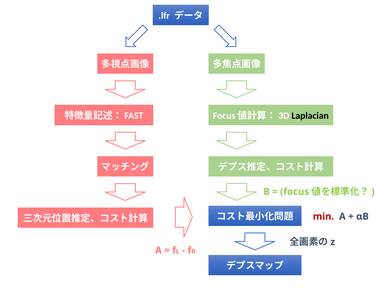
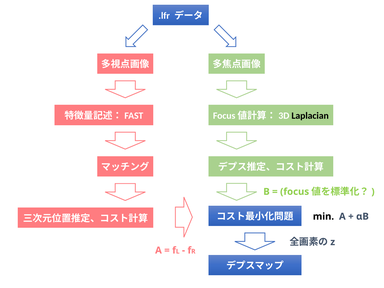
min colour: red -> black (323, 216)
